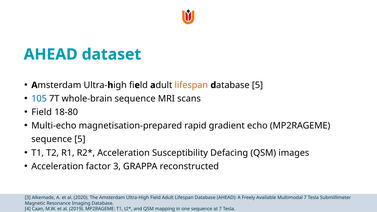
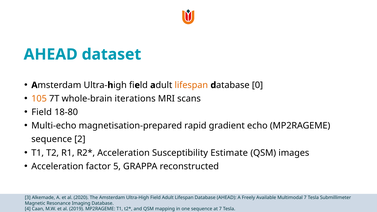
5: 5 -> 0 (257, 85)
105 colour: blue -> orange (39, 99)
whole-brain sequence: sequence -> iterations (135, 99)
sequence 5: 5 -> 2 (80, 139)
Defacing: Defacing -> Estimate (229, 153)
factor 3: 3 -> 5 (117, 166)
